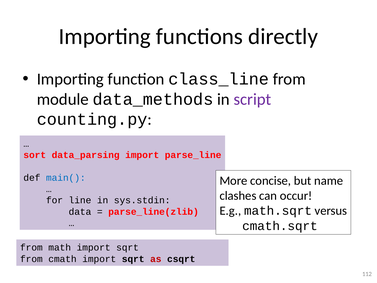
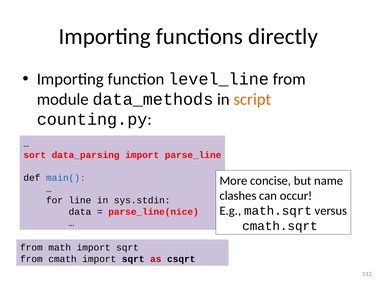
class_line: class_line -> level_line (219, 79)
script colour: purple -> orange (252, 99)
parse_line(zlib: parse_line(zlib -> parse_line(nice (154, 211)
